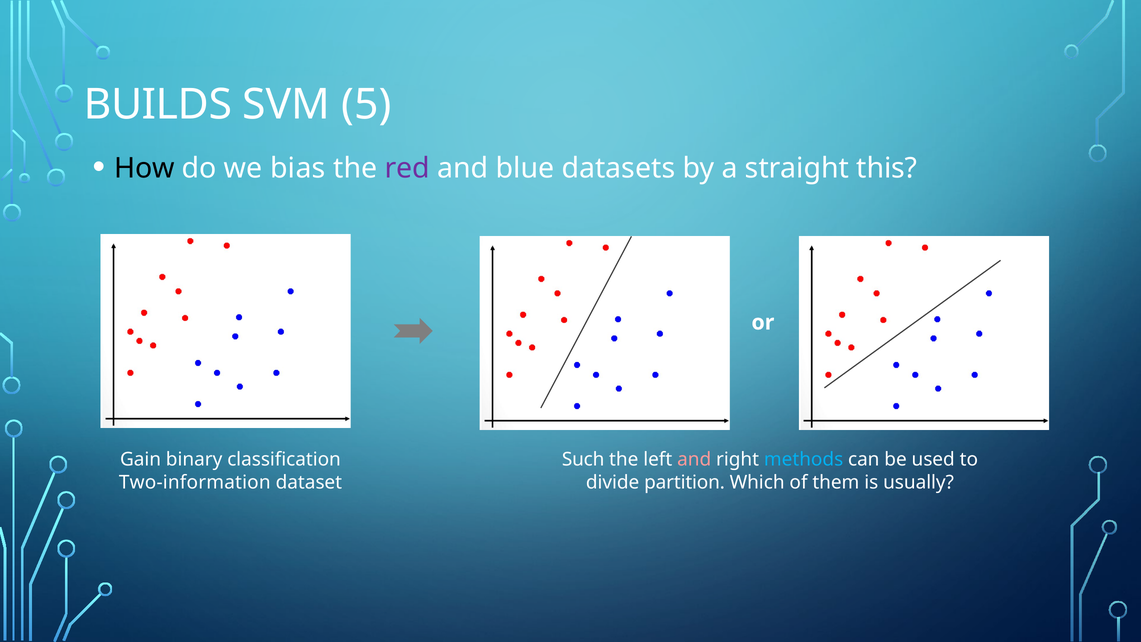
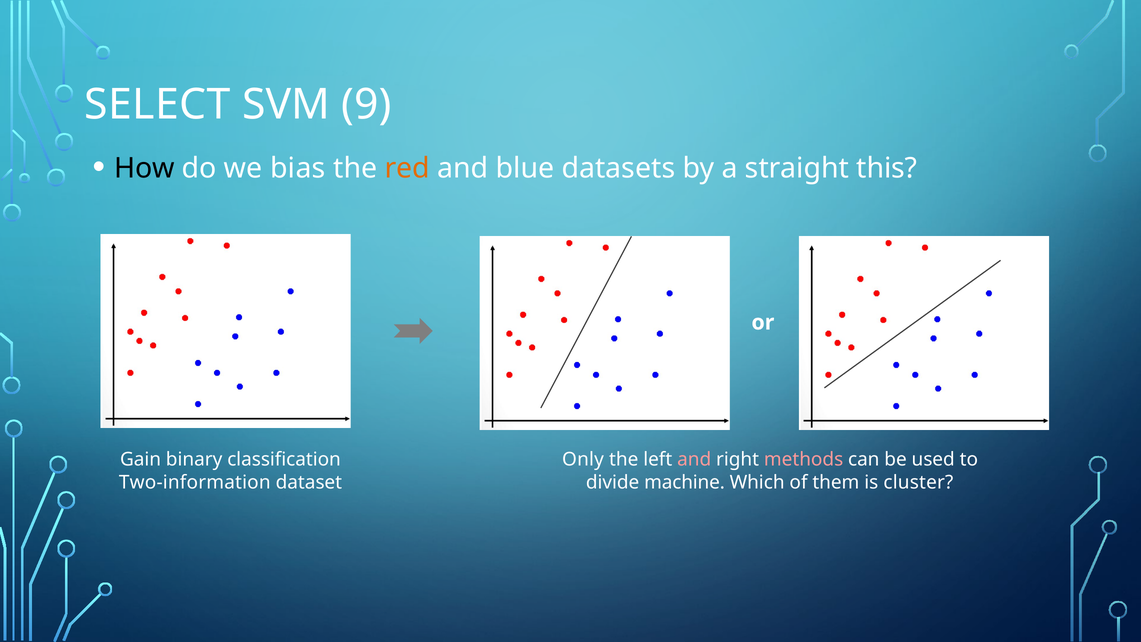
BUILDS: BUILDS -> SELECT (158, 105)
5: 5 -> 9 (366, 105)
red colour: purple -> orange (407, 168)
Such: Such -> Only (583, 460)
methods colour: light blue -> pink (804, 460)
partition: partition -> machine (685, 482)
usually: usually -> cluster (918, 482)
